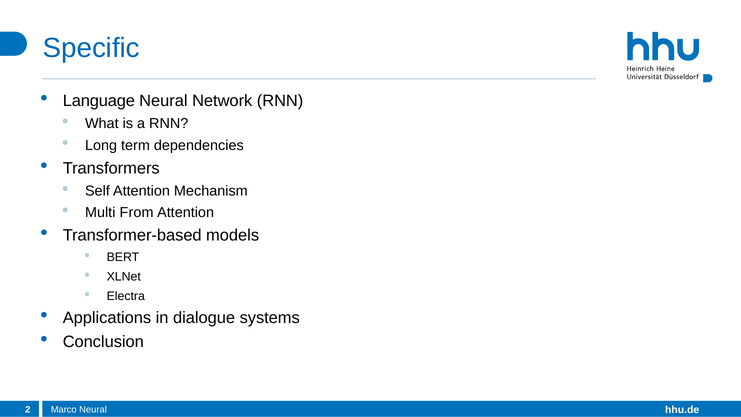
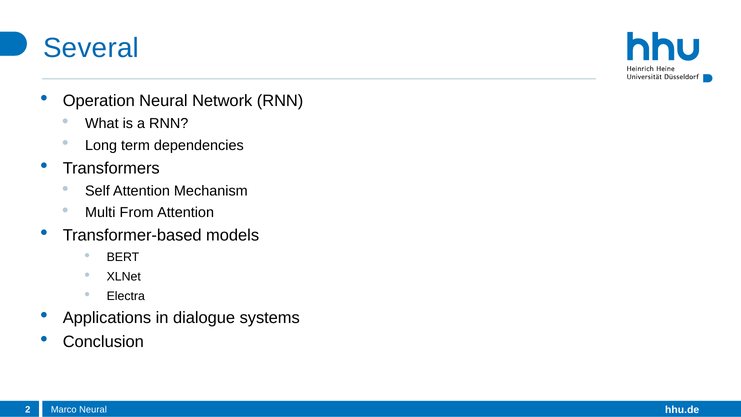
Specific: Specific -> Several (91, 48)
Language: Language -> Operation (99, 101)
